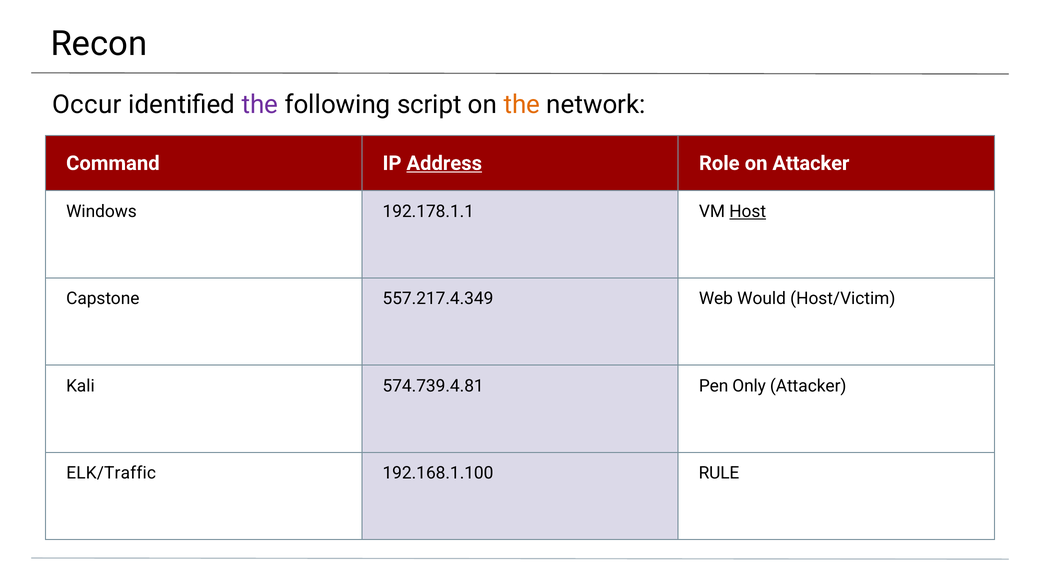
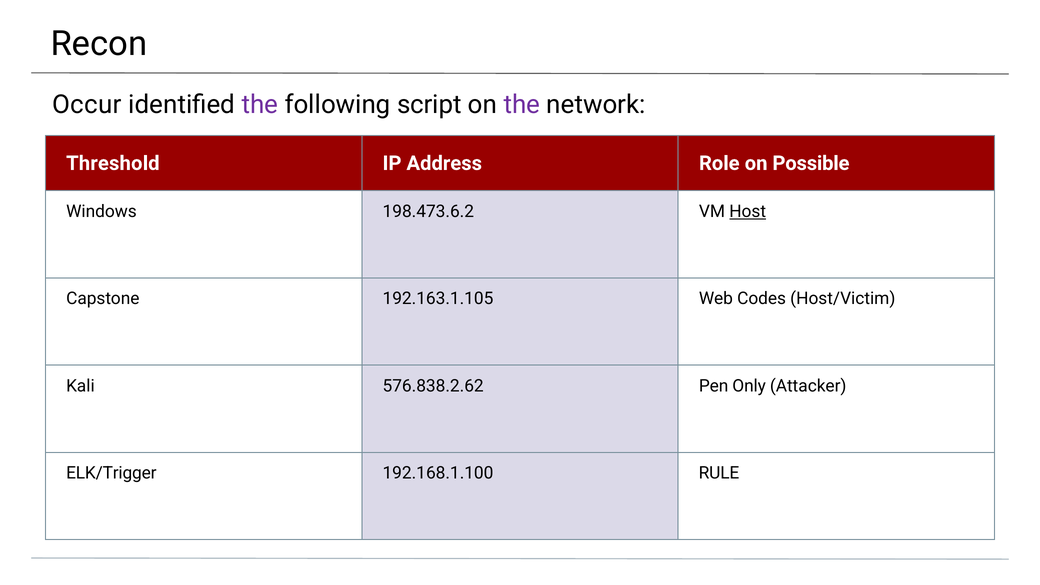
the colour: orange -> purple (522, 105)
Command: Command -> Threshold (113, 163)
Address underline: present -> none (444, 163)
on Attacker: Attacker -> Possible (811, 163)
192.178.1.1: 192.178.1.1 -> 198.473.6.2 (428, 211)
557.217.4.349: 557.217.4.349 -> 192.163.1.105 (438, 299)
Would: Would -> Codes (762, 299)
574.739.4.81: 574.739.4.81 -> 576.838.2.62 (433, 386)
ELK/Traffic: ELK/Traffic -> ELK/Trigger (111, 473)
